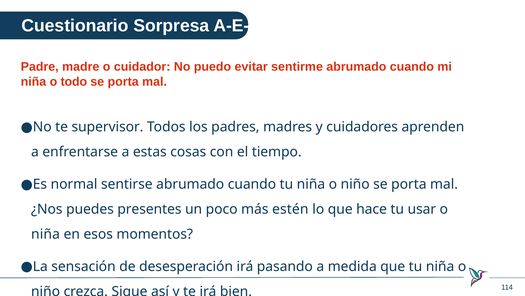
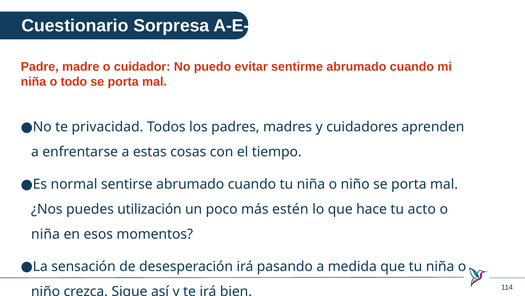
supervisor: supervisor -> privacidad (107, 127)
presentes: presentes -> utilización (149, 209)
usar: usar -> acto (422, 209)
